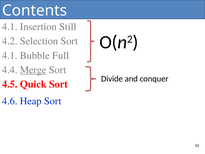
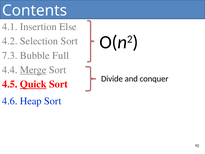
Still: Still -> Else (68, 27)
4.1: 4.1 -> 7.3 (10, 55)
Quick underline: none -> present (33, 84)
